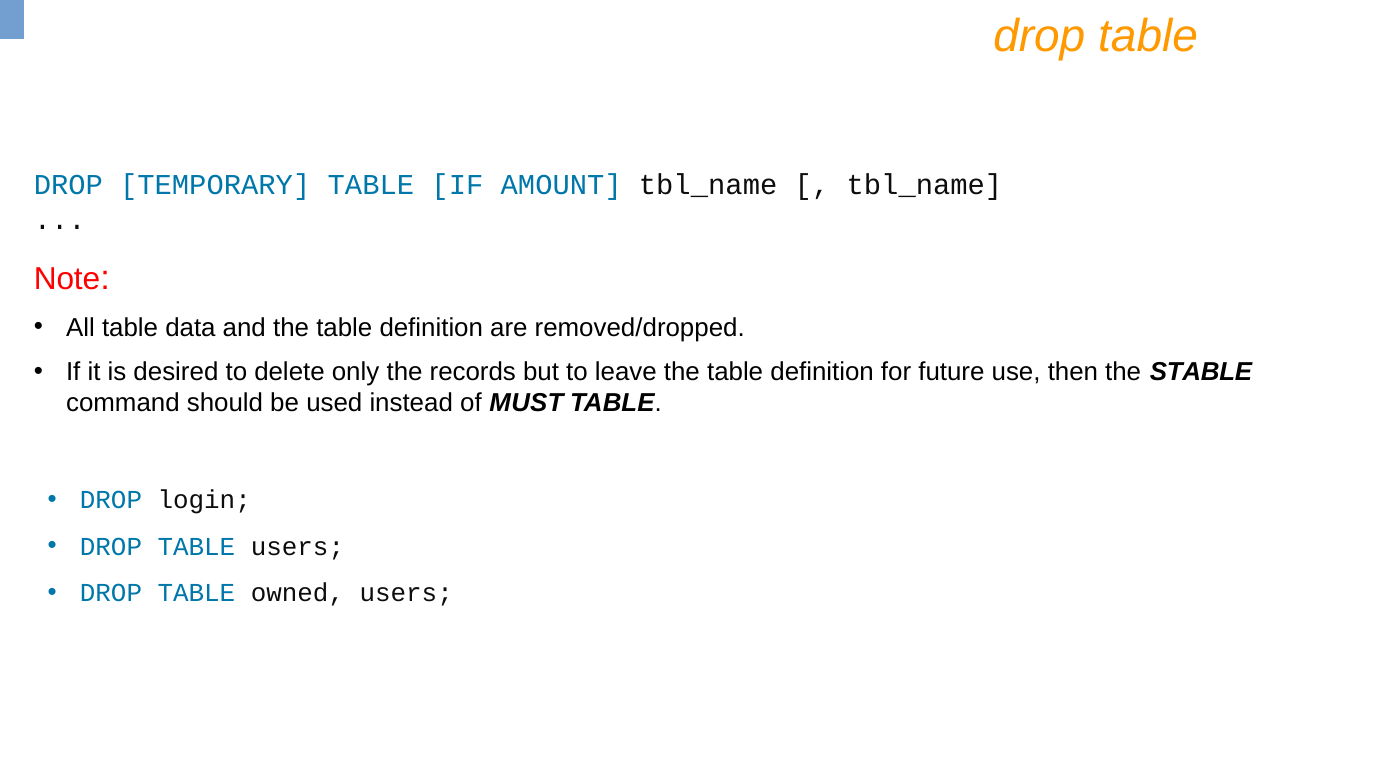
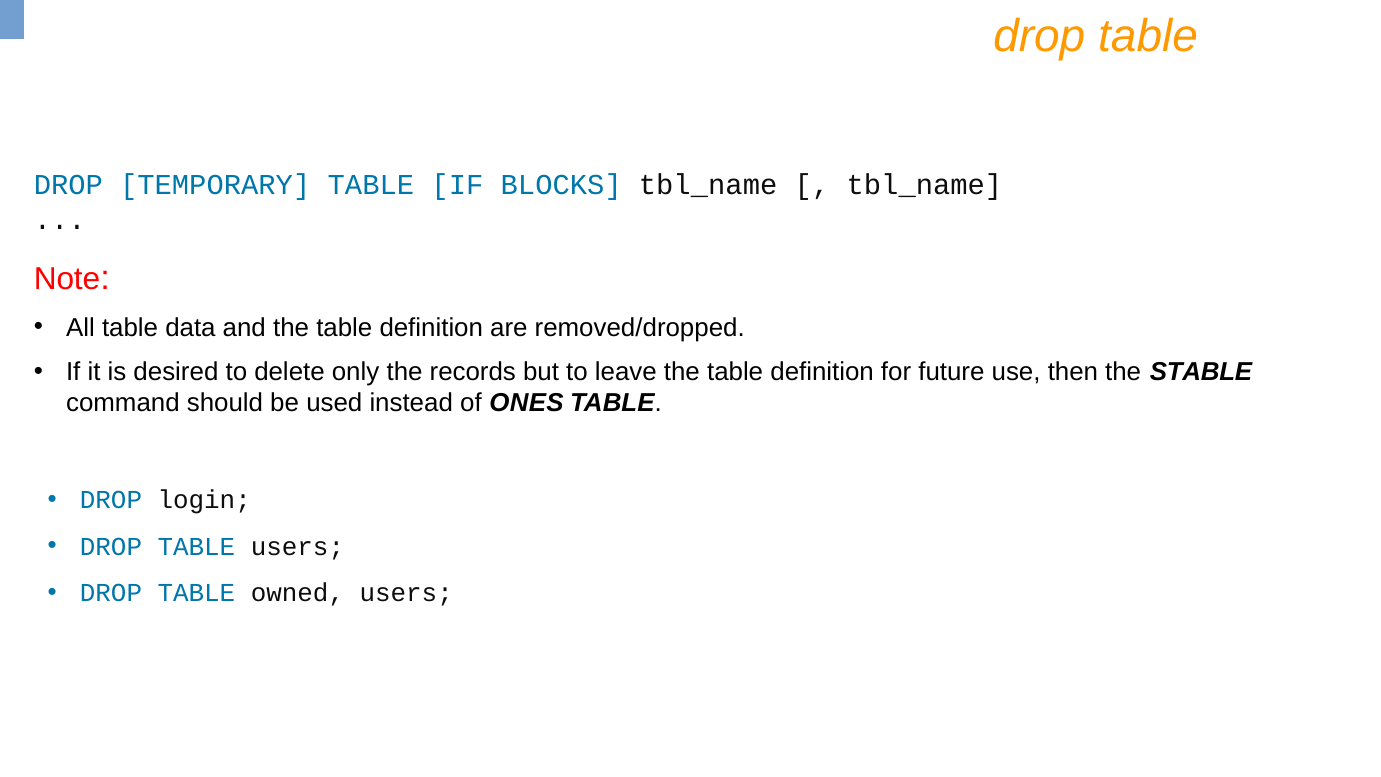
AMOUNT: AMOUNT -> BLOCKS (561, 185)
MUST: MUST -> ONES (526, 403)
